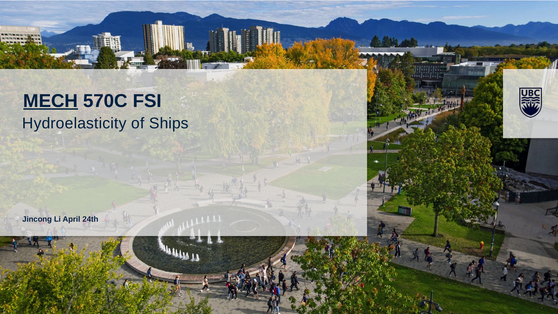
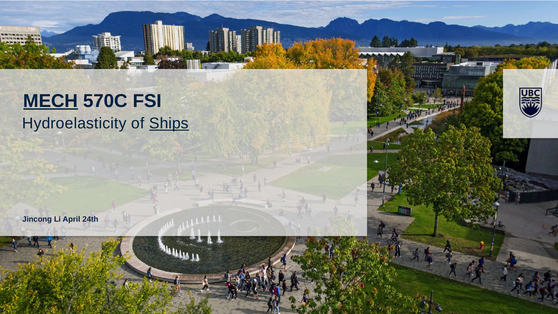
Ships underline: none -> present (169, 123)
